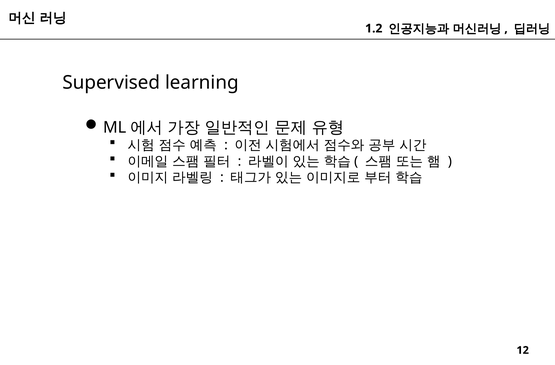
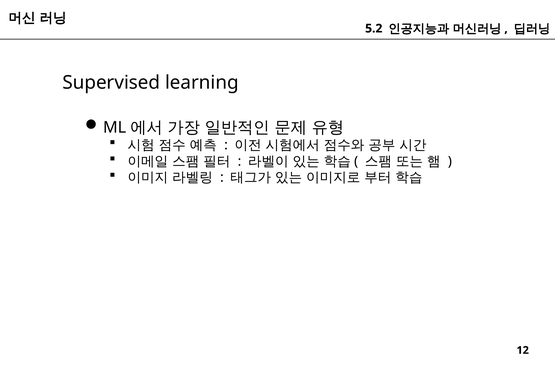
1.2: 1.2 -> 5.2 (374, 28)
